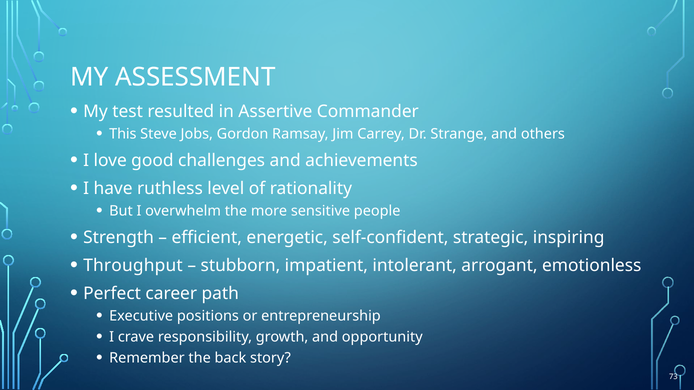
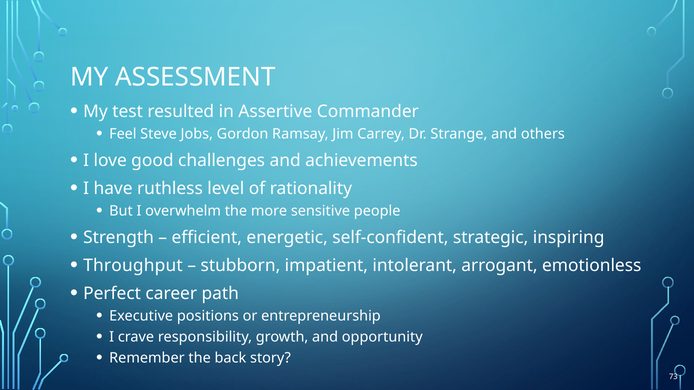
This: This -> Feel (123, 134)
